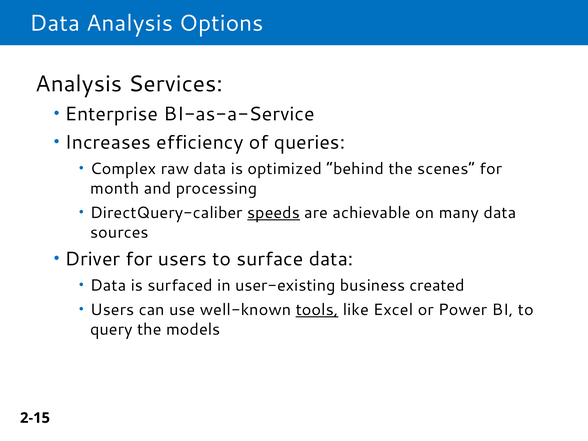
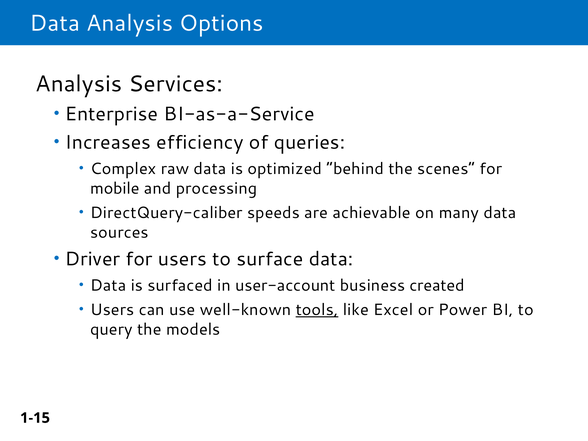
month: month -> mobile (115, 188)
speeds underline: present -> none (274, 213)
user-existing: user-existing -> user-account (285, 285)
2-15: 2-15 -> 1-15 (35, 418)
